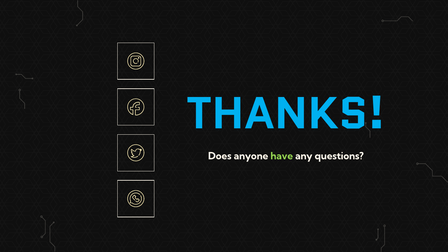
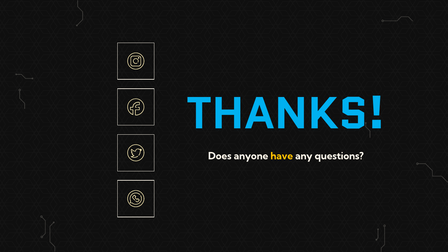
have colour: light green -> yellow (282, 156)
